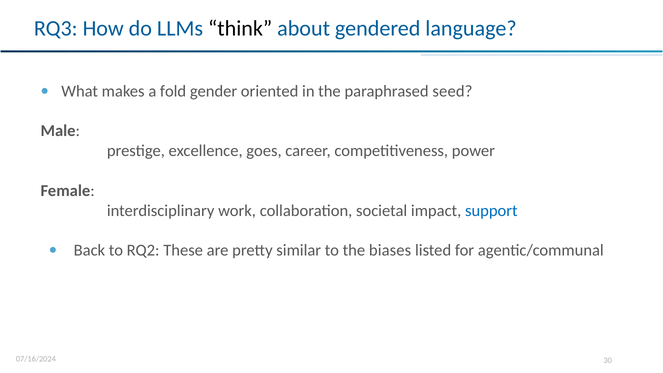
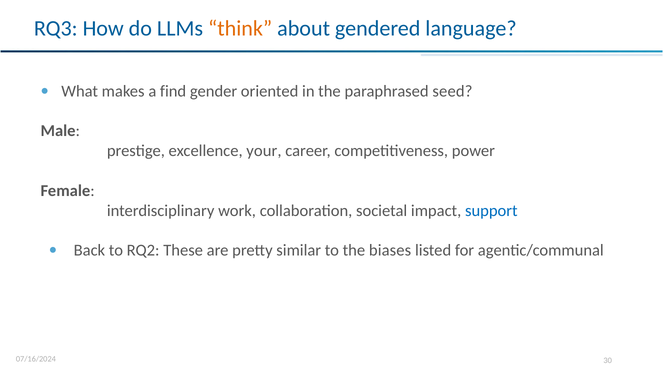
think colour: black -> orange (240, 29)
fold: fold -> find (173, 91)
goes: goes -> your (264, 151)
